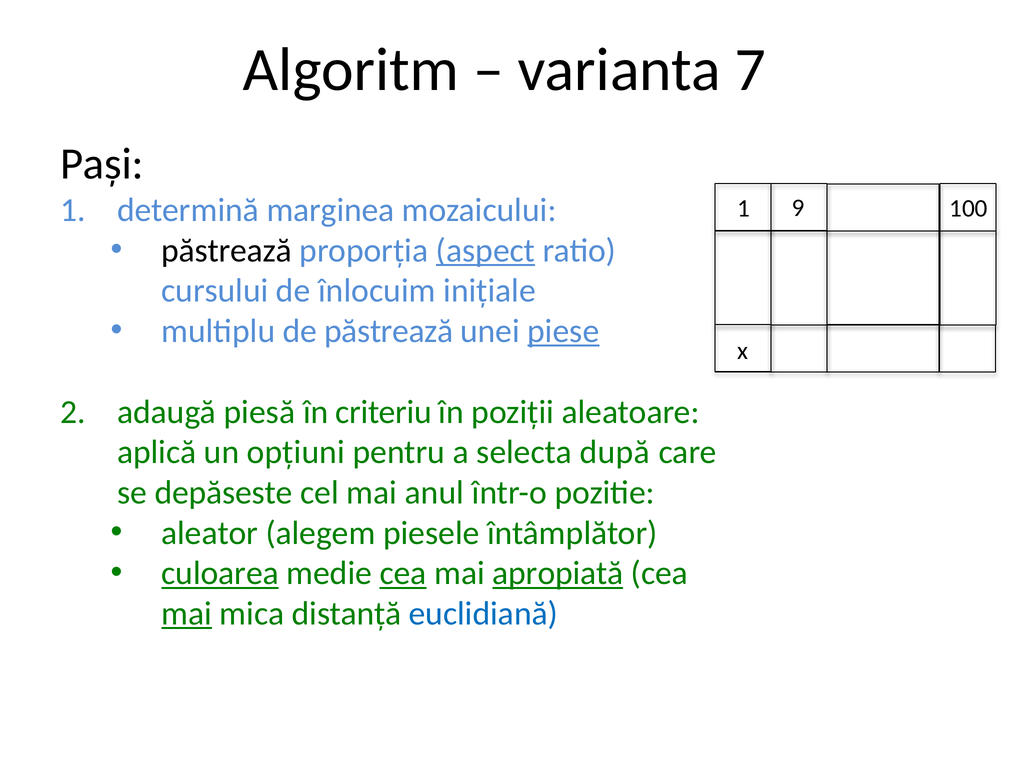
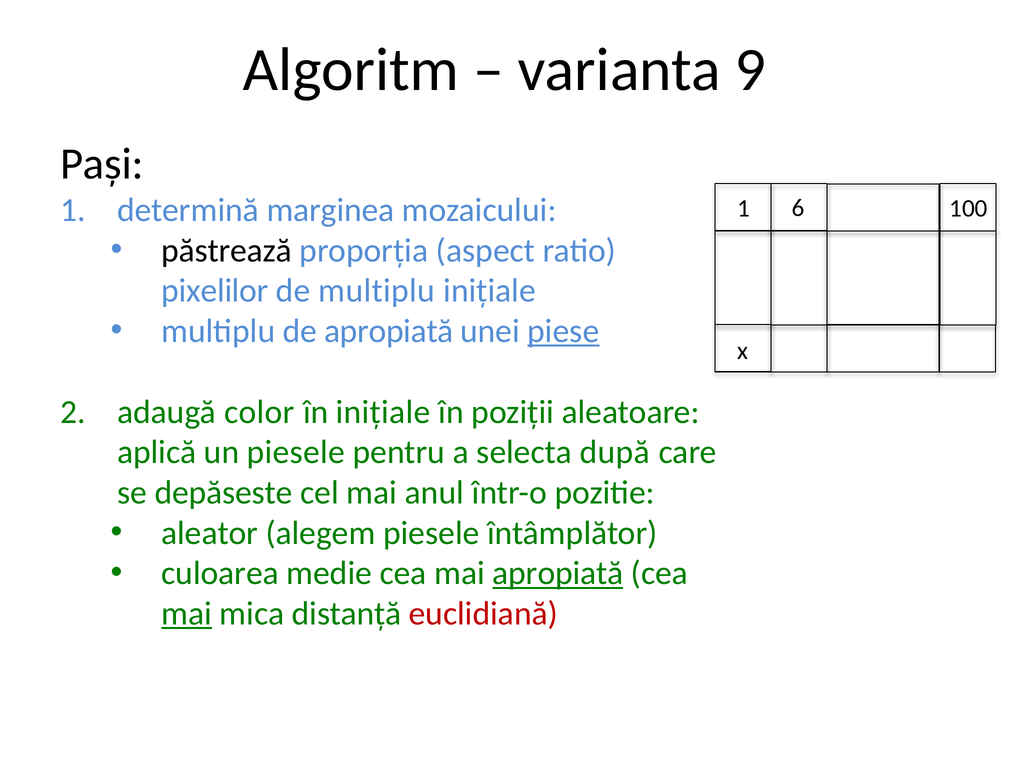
7: 7 -> 9 (750, 70)
9: 9 -> 6 (798, 208)
aspect underline: present -> none (486, 250)
cursului: cursului -> pixelilor (215, 291)
de înlocuim: înlocuim -> multiplu (377, 291)
de păstrează: păstrează -> apropiată (389, 331)
piesă: piesă -> color (259, 412)
în criteriu: criteriu -> inițiale (383, 412)
un opțiuni: opțiuni -> piesele (296, 452)
culoarea underline: present -> none (220, 573)
cea underline: present -> none (403, 573)
euclidiană colour: blue -> red (483, 614)
